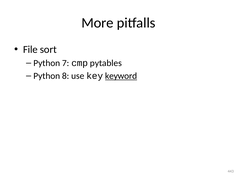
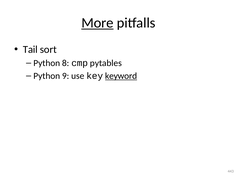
More underline: none -> present (97, 23)
File: File -> Tail (30, 50)
7: 7 -> 8 (66, 63)
8: 8 -> 9 (66, 76)
